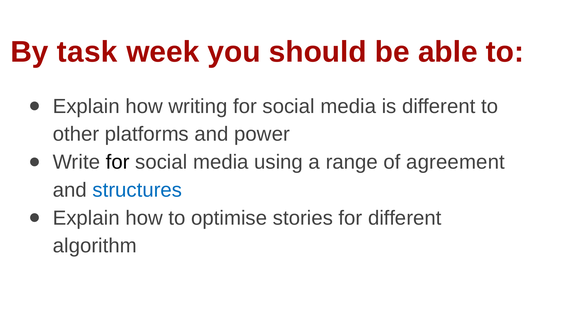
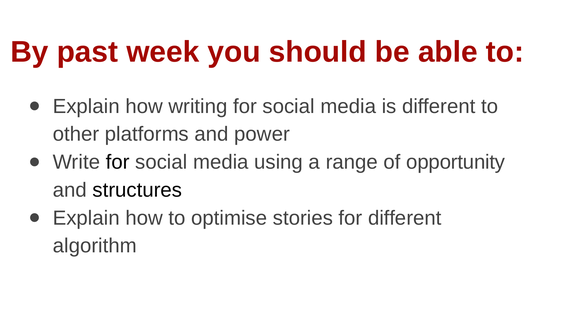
task: task -> past (87, 52)
agreement: agreement -> opportunity (456, 162)
structures colour: blue -> black (137, 190)
